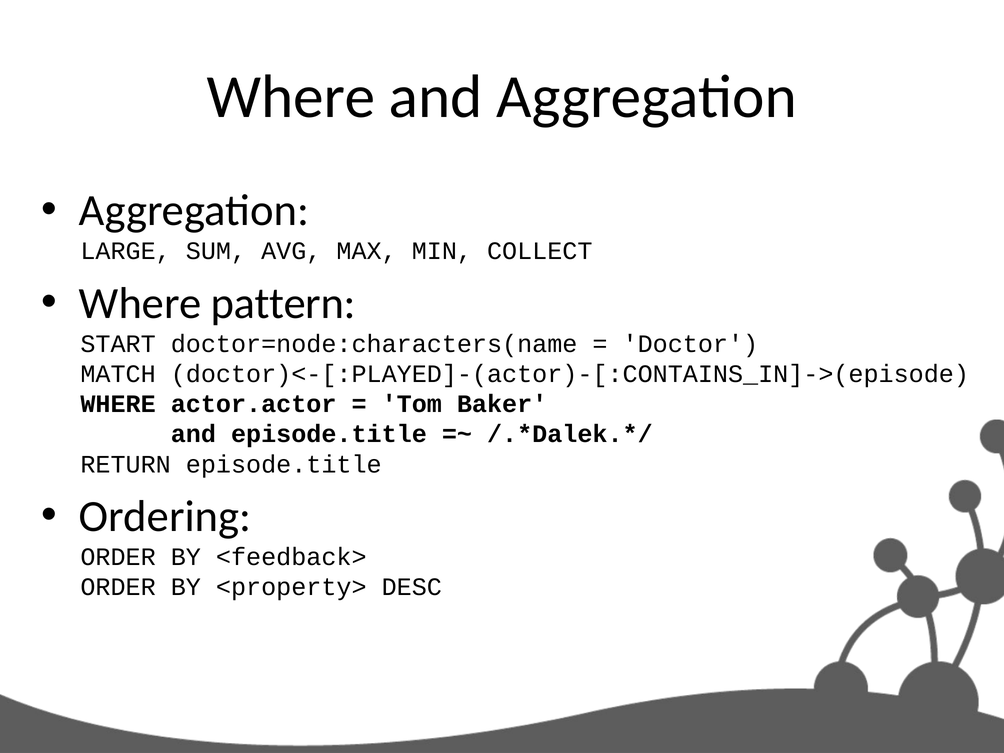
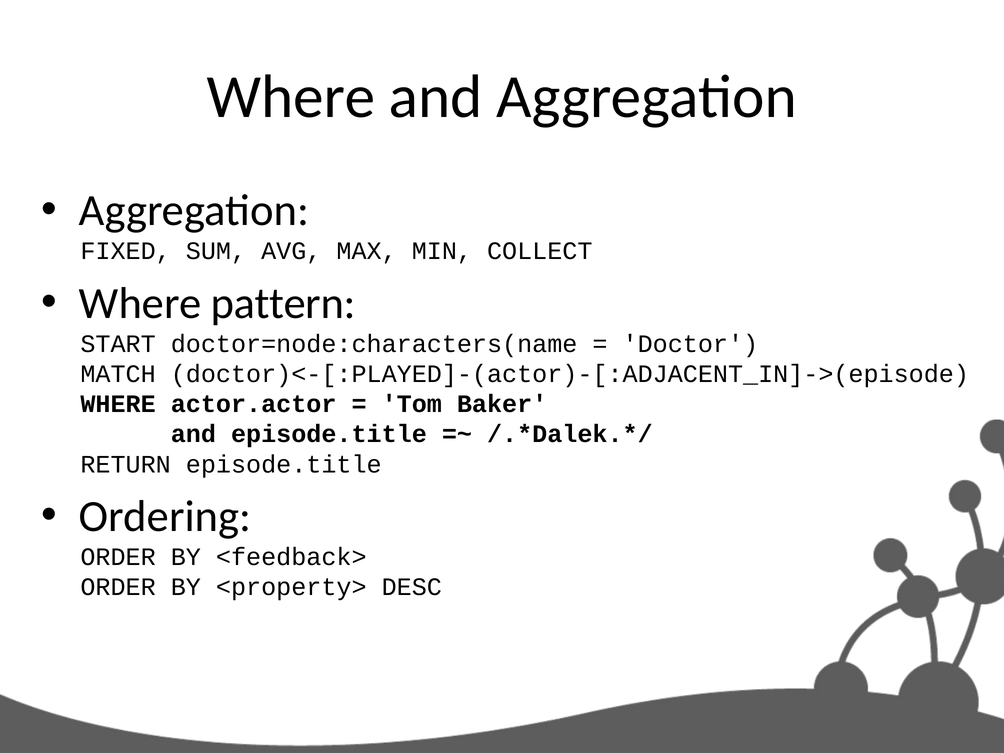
LARGE: LARGE -> FIXED (126, 251)
doctor)<-[:PLAYED]-(actor)-[:CONTAINS_IN]->(episode: doctor)<-[:PLAYED]-(actor)-[:CONTAINS_IN]->(episode -> doctor)<-[:PLAYED]-(actor)-[:ADJACENT_IN]->(episode (570, 374)
